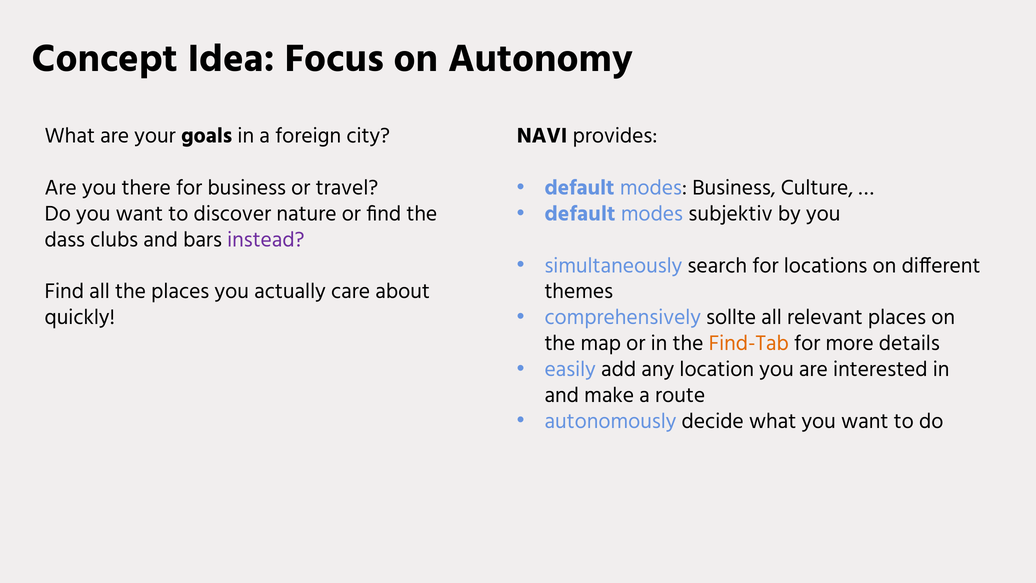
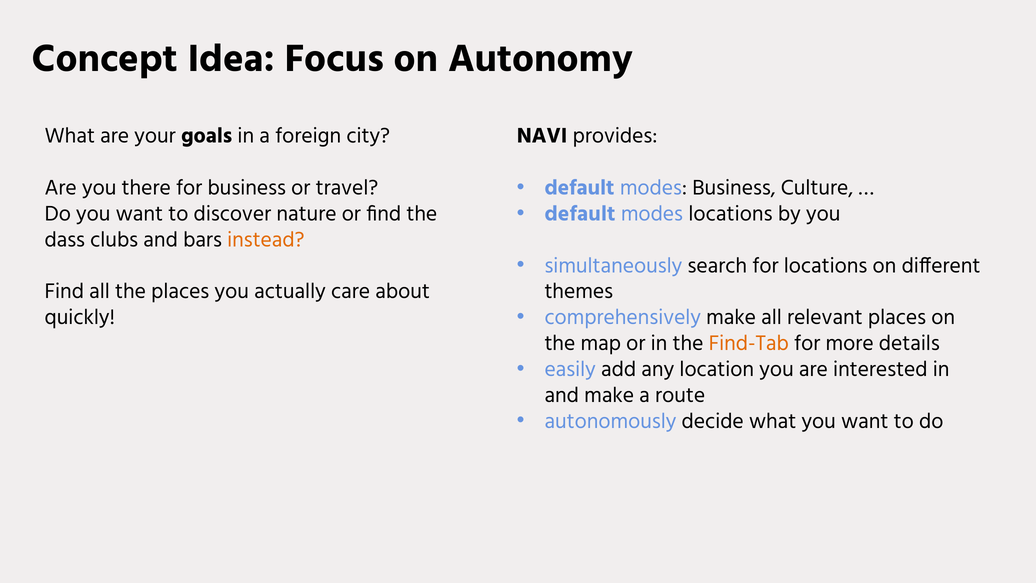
modes subjektiv: subjektiv -> locations (730, 214)
instead colour: purple -> orange (266, 239)
comprehensively sollte: sollte -> make (731, 317)
